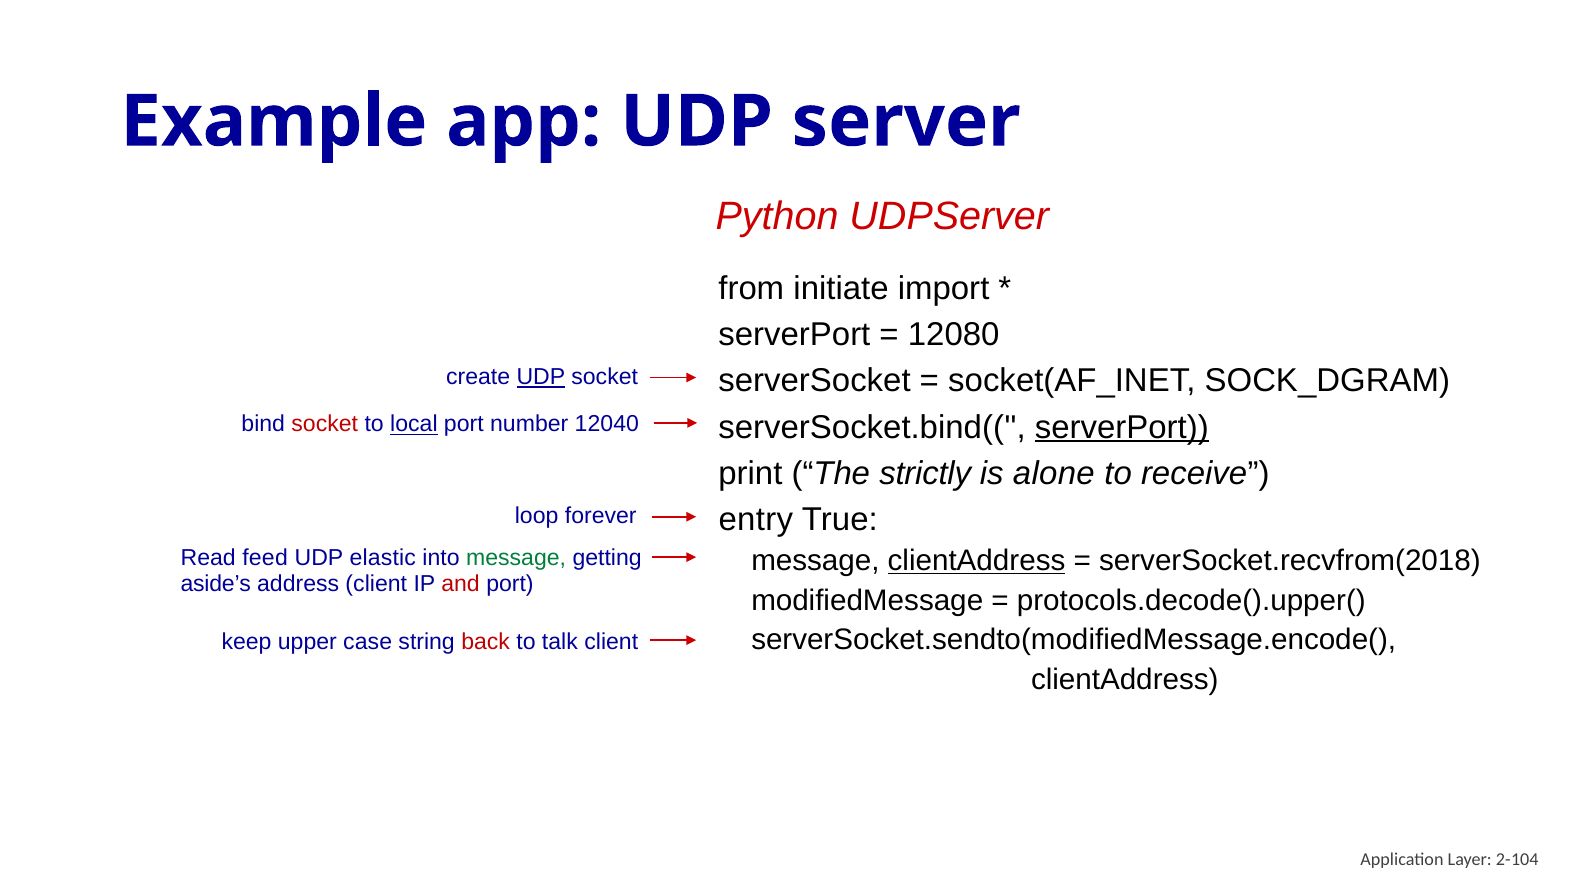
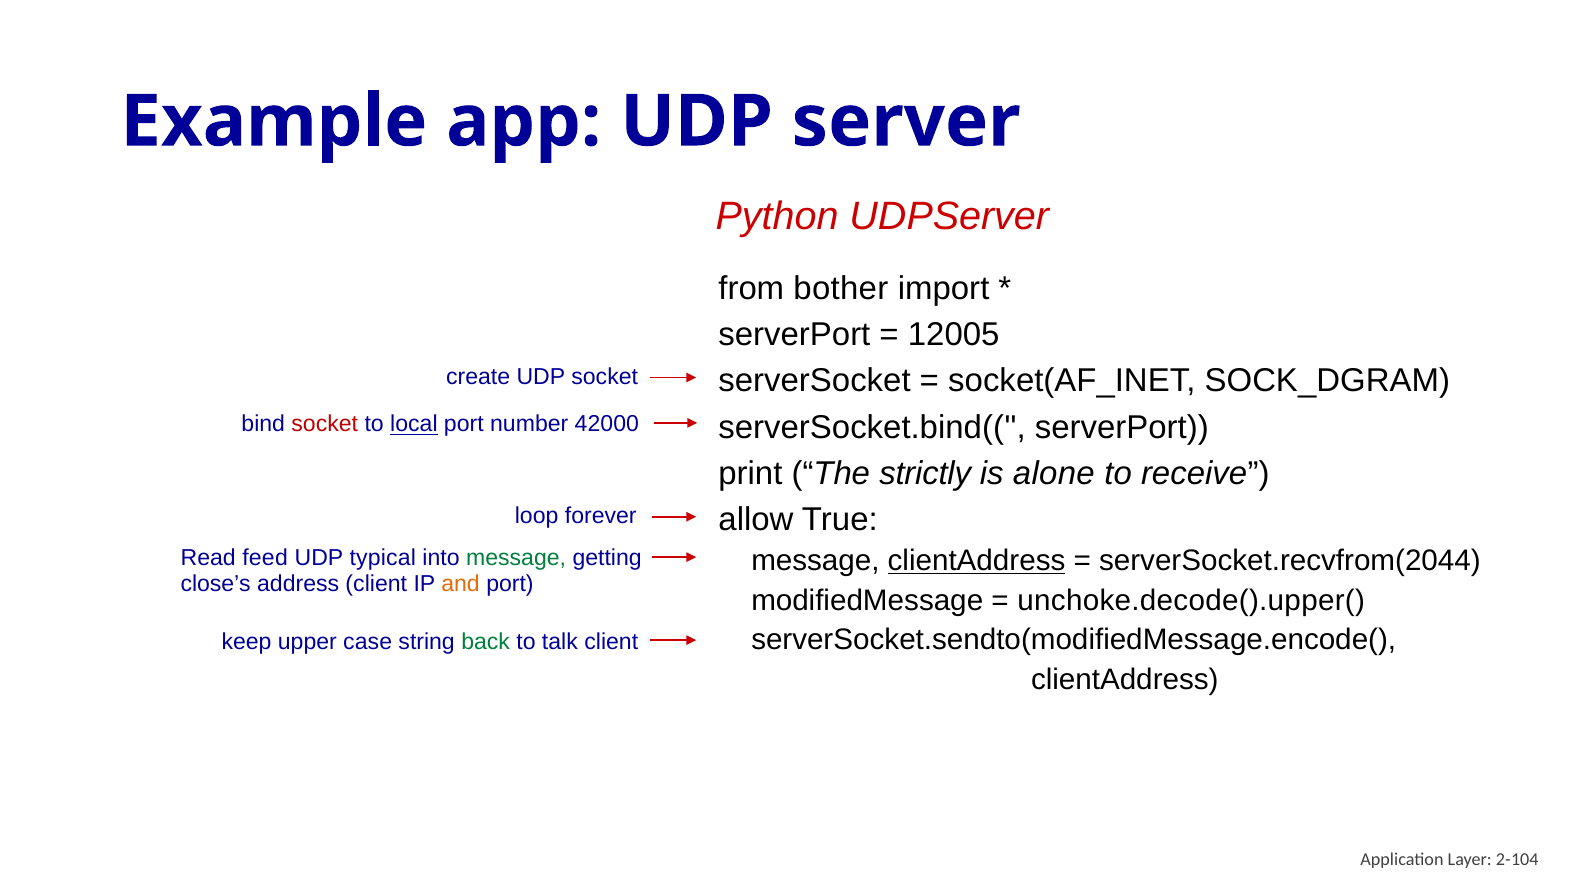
initiate: initiate -> bother (841, 289)
12080: 12080 -> 12005 (954, 335)
UDP underline: present -> none (541, 377)
serverPort underline: present -> none (1122, 427)
12040: 12040 -> 42000 (607, 424)
entry: entry -> allow (756, 519)
elastic: elastic -> typical (383, 557)
serverSocket.recvfrom(2018: serverSocket.recvfrom(2018 -> serverSocket.recvfrom(2044 (1290, 561)
aside’s: aside’s -> close’s (216, 584)
and colour: red -> orange (461, 584)
protocols.decode().upper(: protocols.decode().upper( -> unchoke.decode().upper( (1191, 600)
back colour: red -> green (486, 641)
